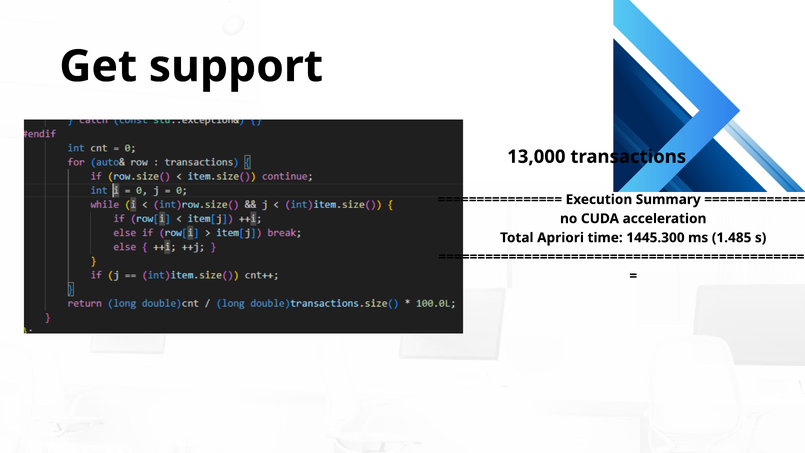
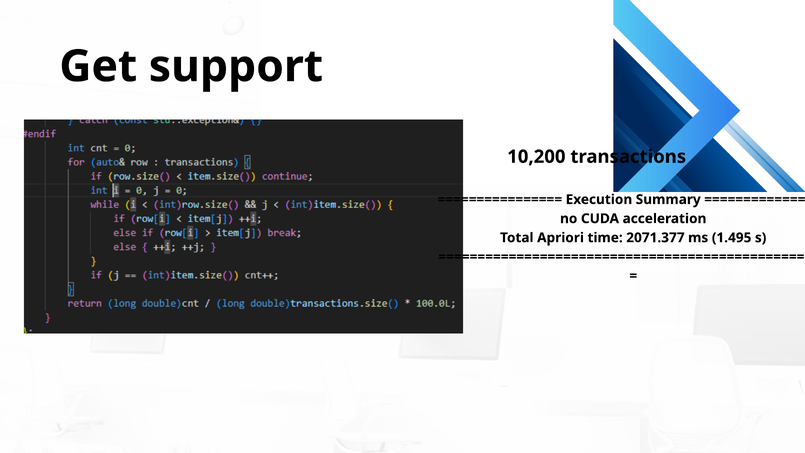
13,000: 13,000 -> 10,200 (536, 157)
1445.300: 1445.300 -> 2071.377 (655, 238)
1.485: 1.485 -> 1.495 (732, 238)
